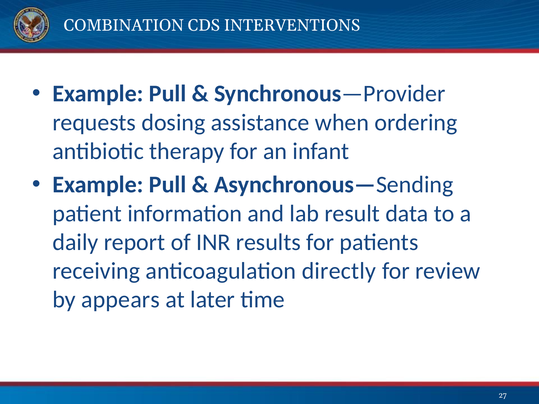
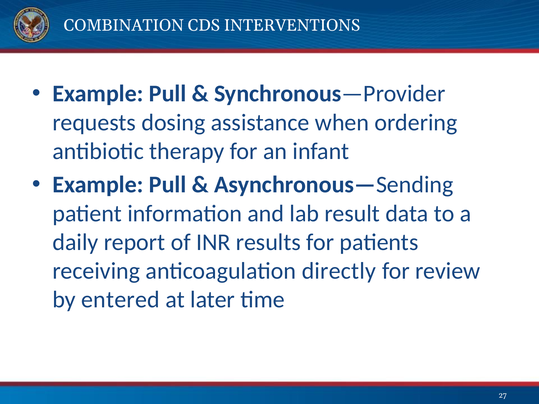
appears: appears -> entered (120, 300)
